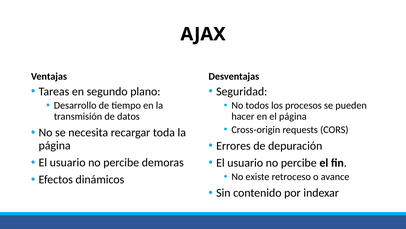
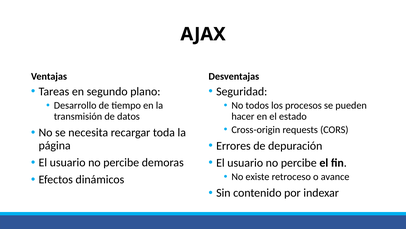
el página: página -> estado (293, 116)
